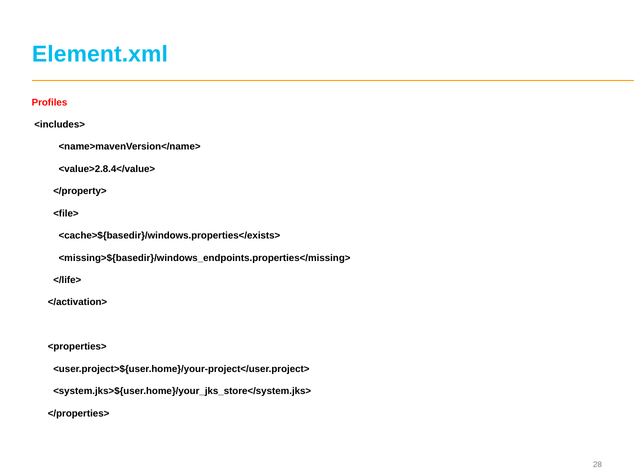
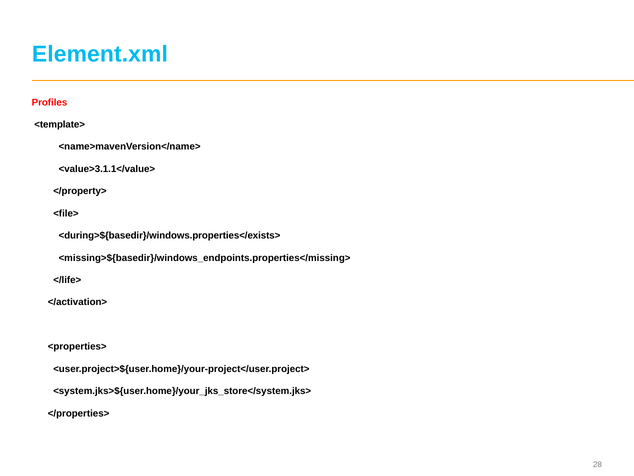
<includes>: <includes> -> <template> (60, 124)
<value>2.8.4</value>: <value>2.8.4</value> -> <value>3.1.1</value> (107, 169)
<cache>${basedir}/windows.properties</exists>: <cache>${basedir}/windows.properties</exists> -> <during>${basedir}/windows.properties</exists> (169, 235)
